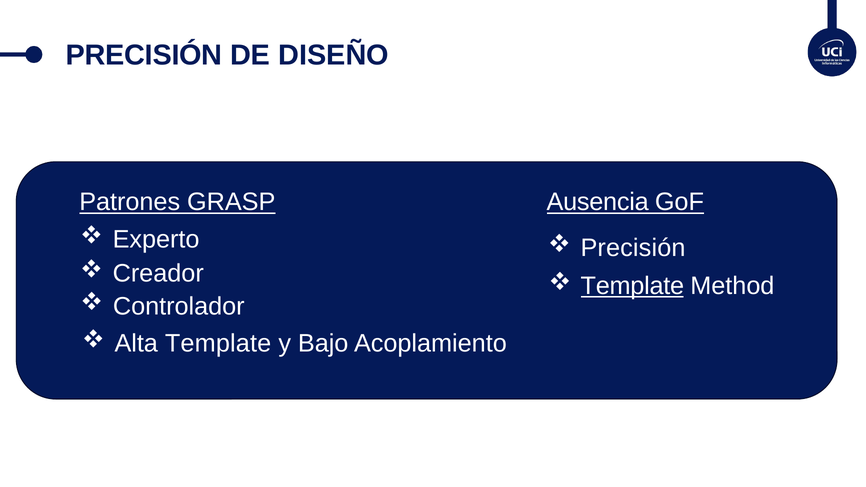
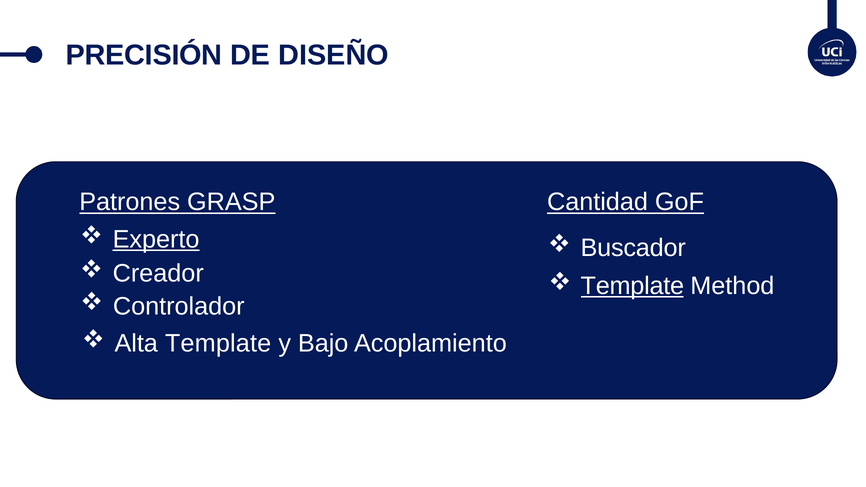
Ausencia: Ausencia -> Cantidad (598, 202)
Experto underline: none -> present (156, 239)
Precisión: Precisión -> Buscador (633, 248)
